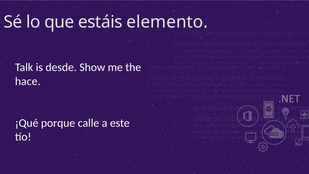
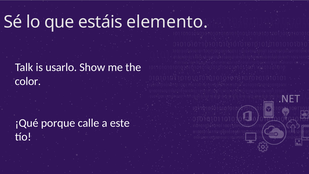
desde: desde -> usarlo (61, 67)
hace: hace -> color (28, 81)
